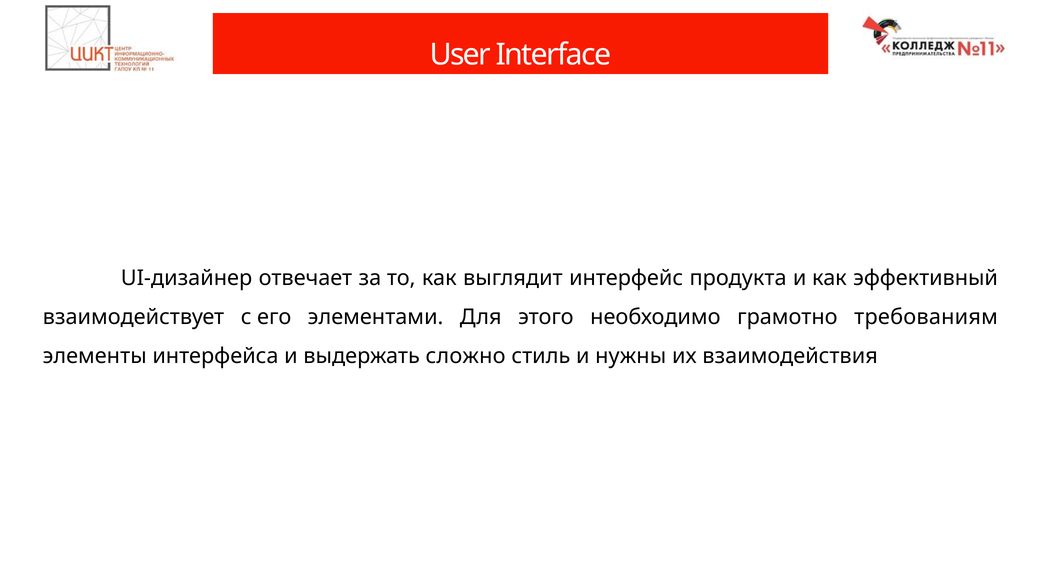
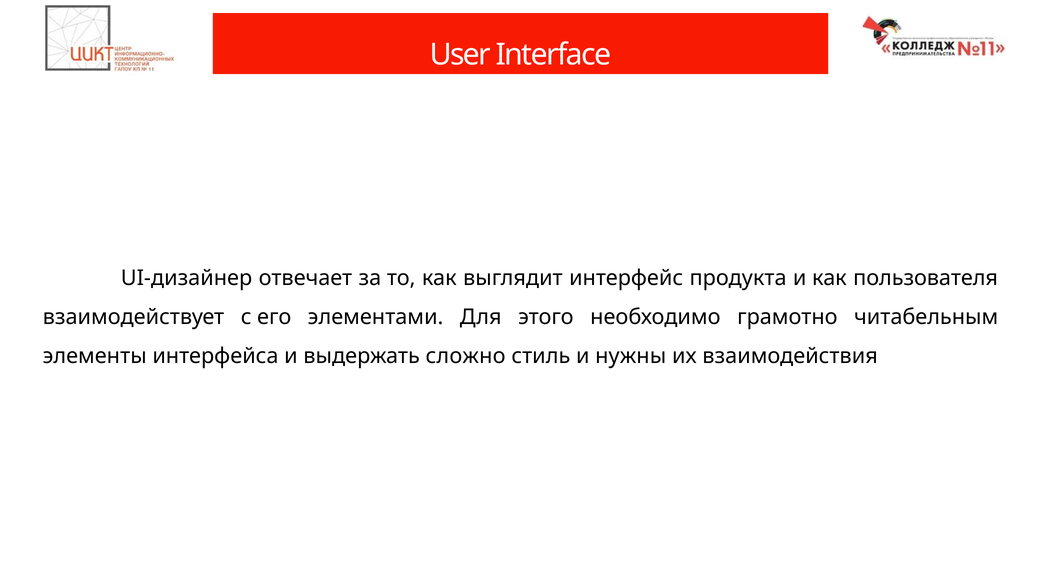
эффективный: эффективный -> пользователя (926, 278)
требованиям: требованиям -> читабельным (926, 317)
